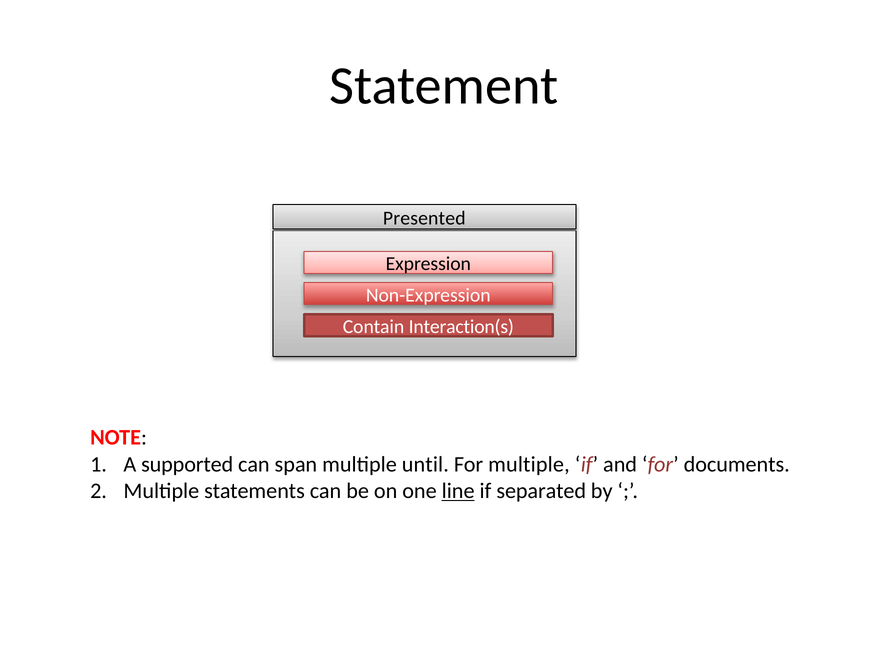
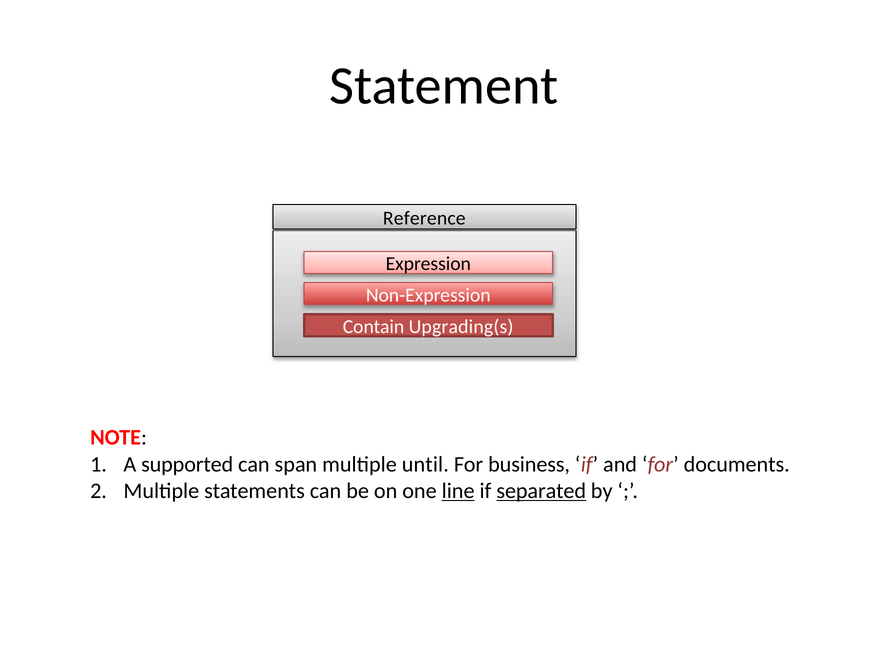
Presented: Presented -> Reference (424, 218)
Interaction(s: Interaction(s -> Upgrading(s (461, 327)
For multiple: multiple -> business (529, 464)
separated underline: none -> present (541, 491)
